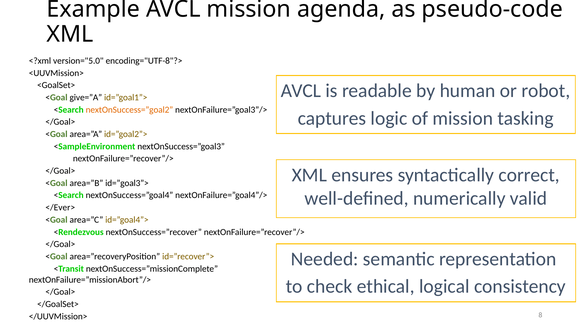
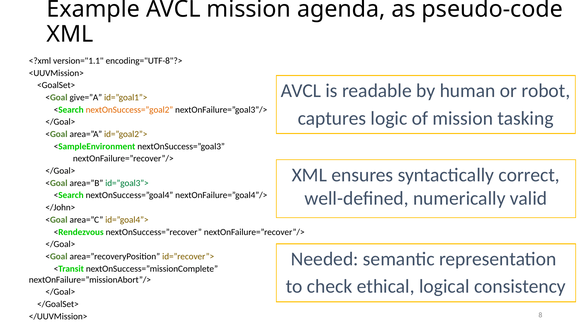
version="5.0: version="5.0 -> version="1.1 (78, 61)
id=”goal3”> colour: black -> green (127, 183)
</Ever>: </Ever> -> </John> (60, 208)
